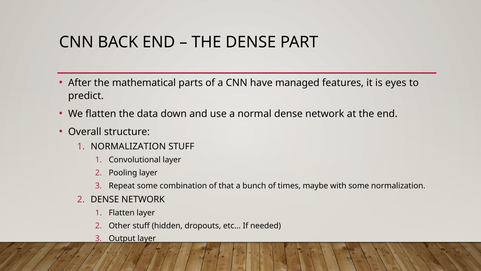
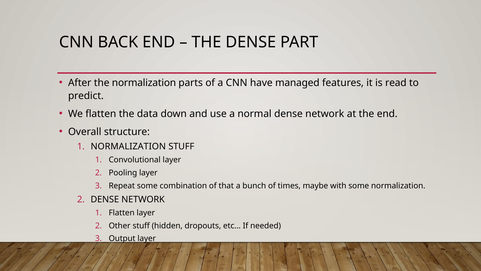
the mathematical: mathematical -> normalization (144, 83)
eyes: eyes -> read (396, 83)
